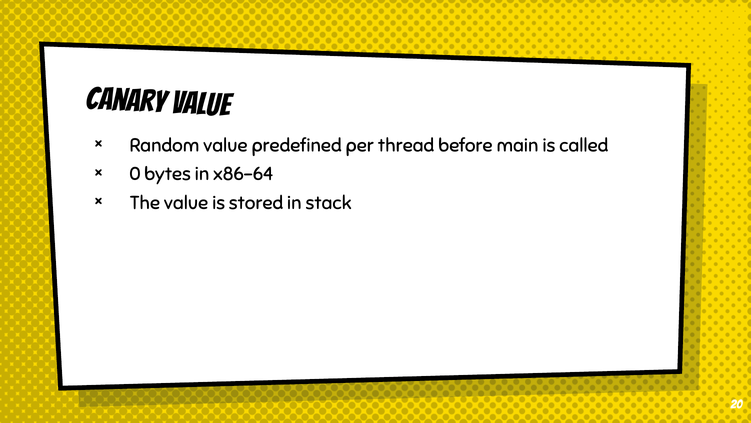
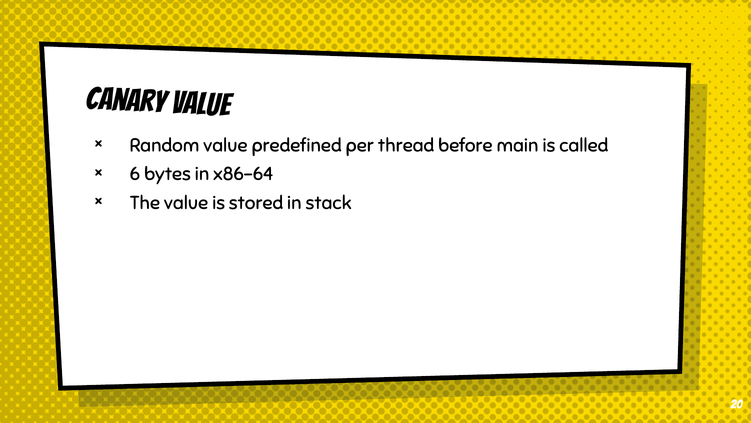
0: 0 -> 6 (135, 174)
